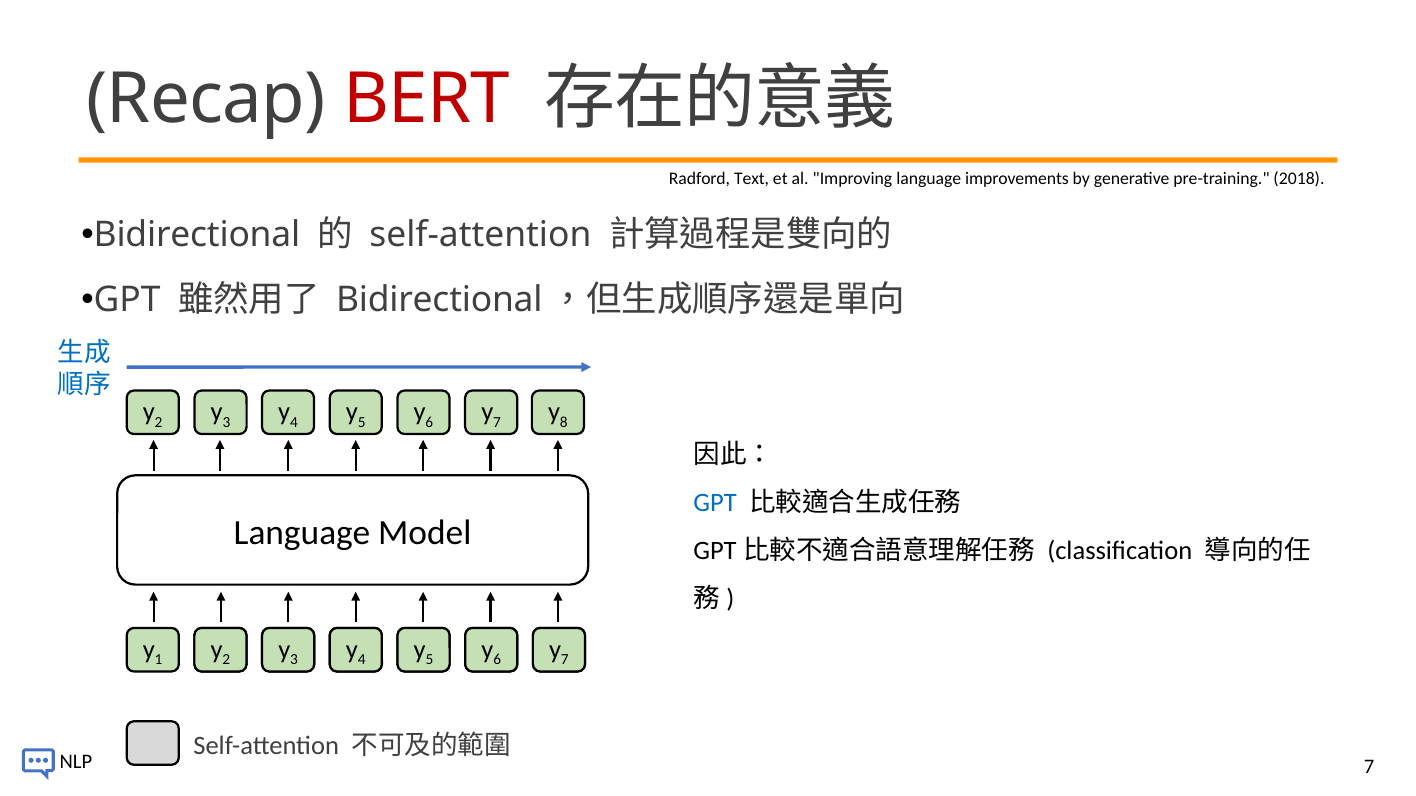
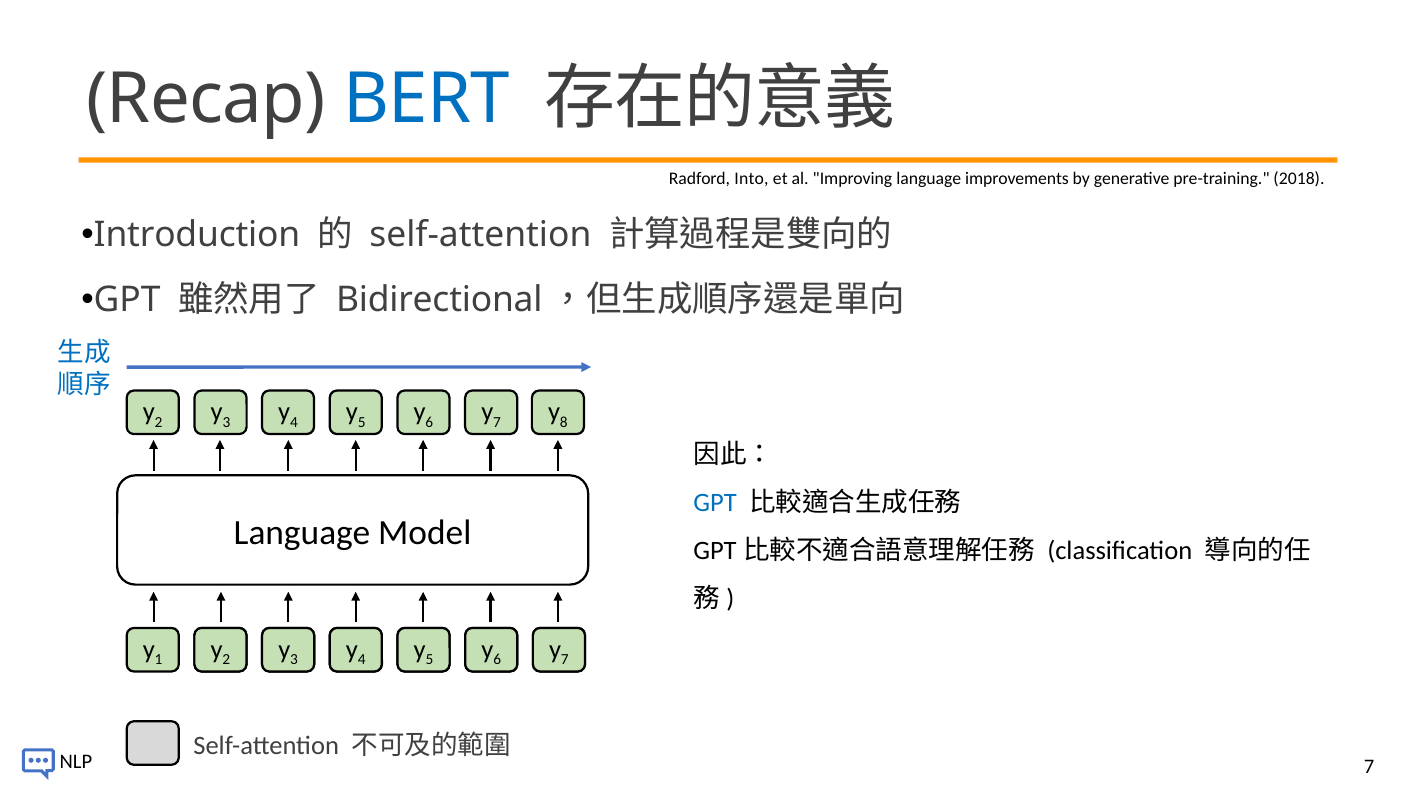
BERT colour: red -> blue (427, 100)
Text: Text -> Into (752, 179)
Bidirectional: Bidirectional -> Introduction (197, 235)
